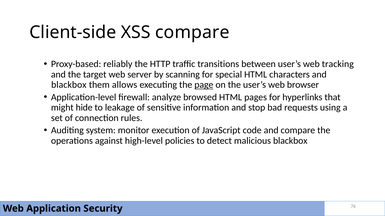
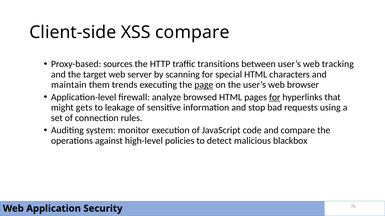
reliably: reliably -> sources (118, 64)
blackbox: blackbox -> maintain (69, 85)
allows: allows -> trends (125, 85)
for underline: none -> present (275, 97)
hide: hide -> gets (84, 108)
